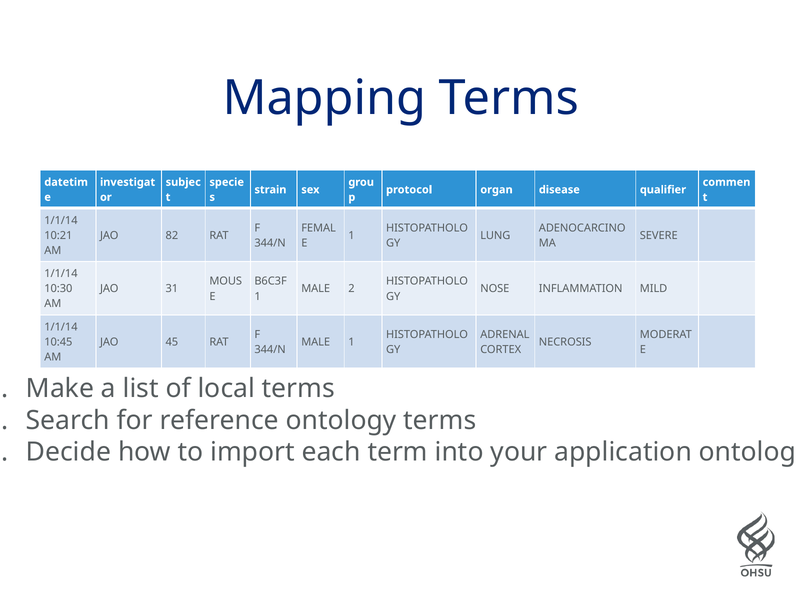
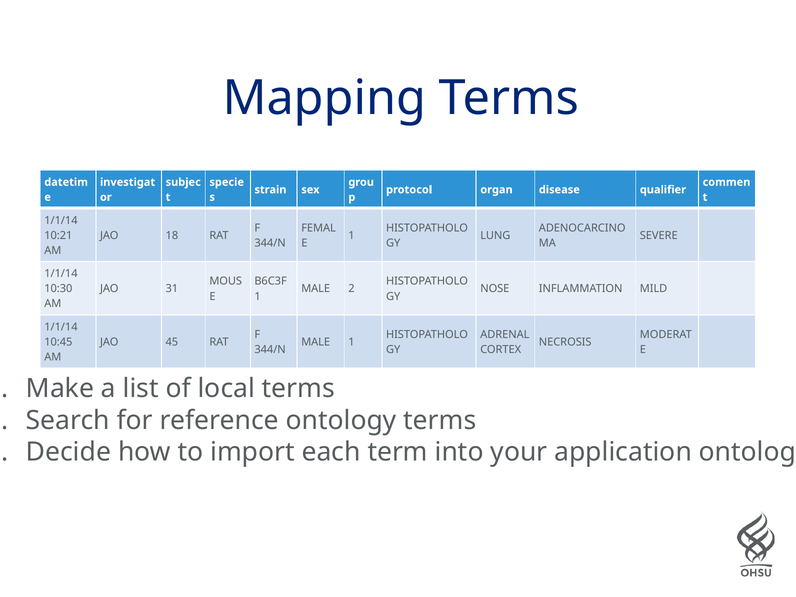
82: 82 -> 18 (172, 235)
